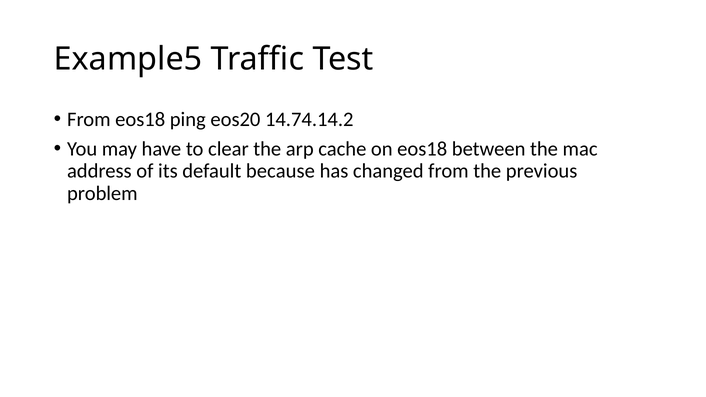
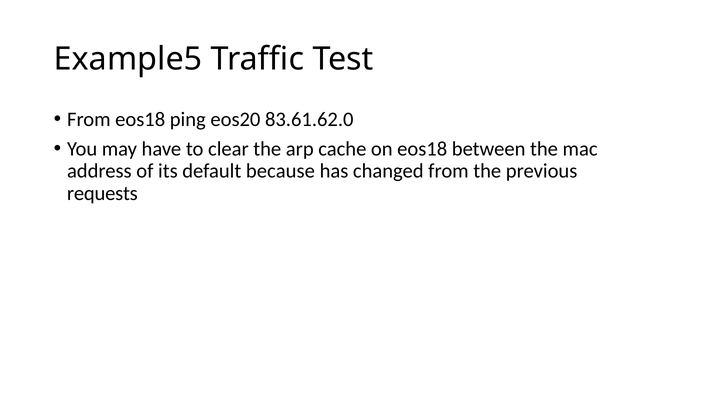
14.74.14.2: 14.74.14.2 -> 83.61.62.0 (309, 119)
problem: problem -> requests (102, 193)
